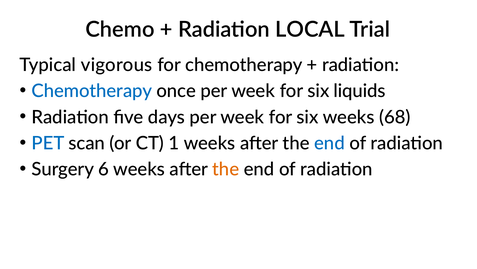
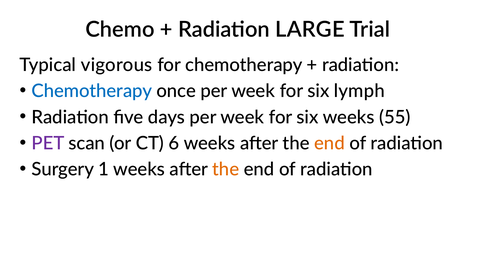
LOCAL: LOCAL -> LARGE (310, 30)
liquids: liquids -> lymph (359, 91)
68: 68 -> 55 (395, 117)
PET colour: blue -> purple (48, 143)
1: 1 -> 6 (174, 143)
end colour: blue -> orange (329, 143)
6: 6 -> 1 (104, 169)
